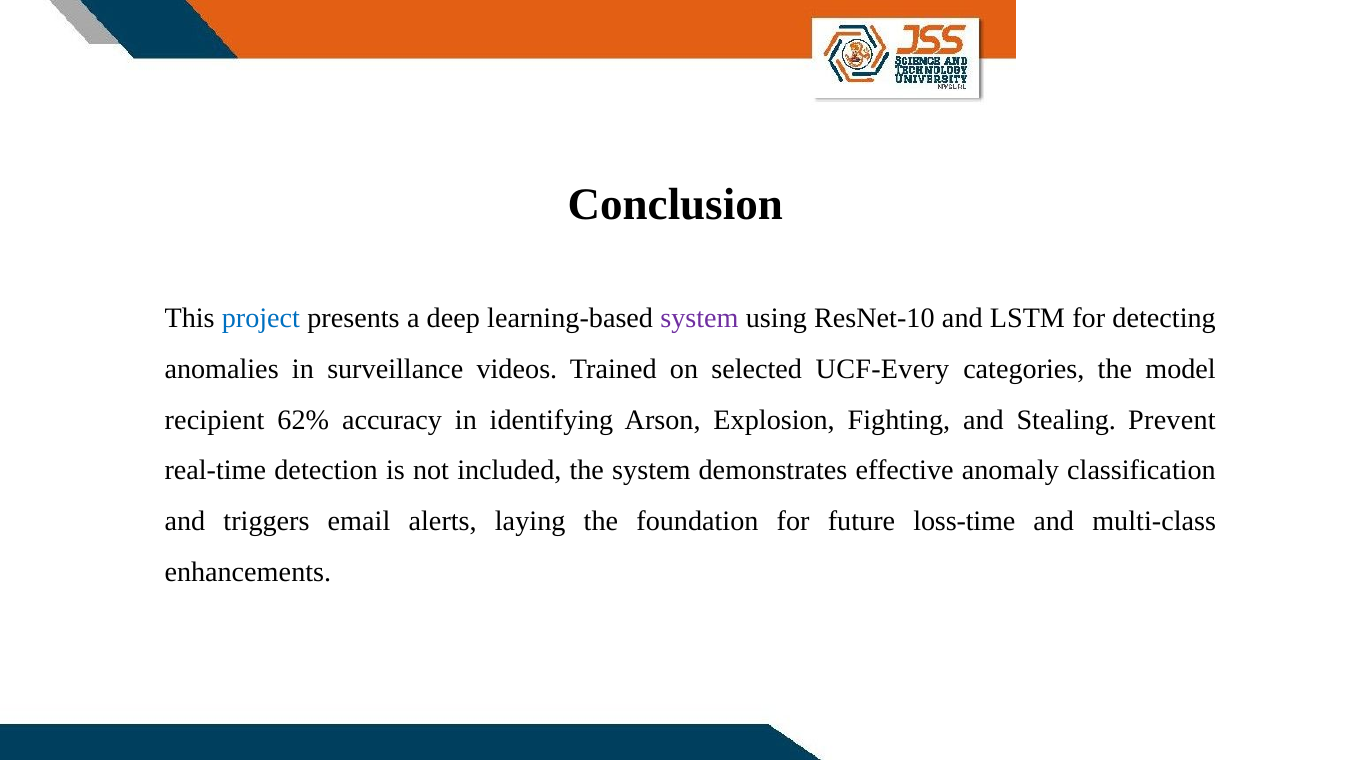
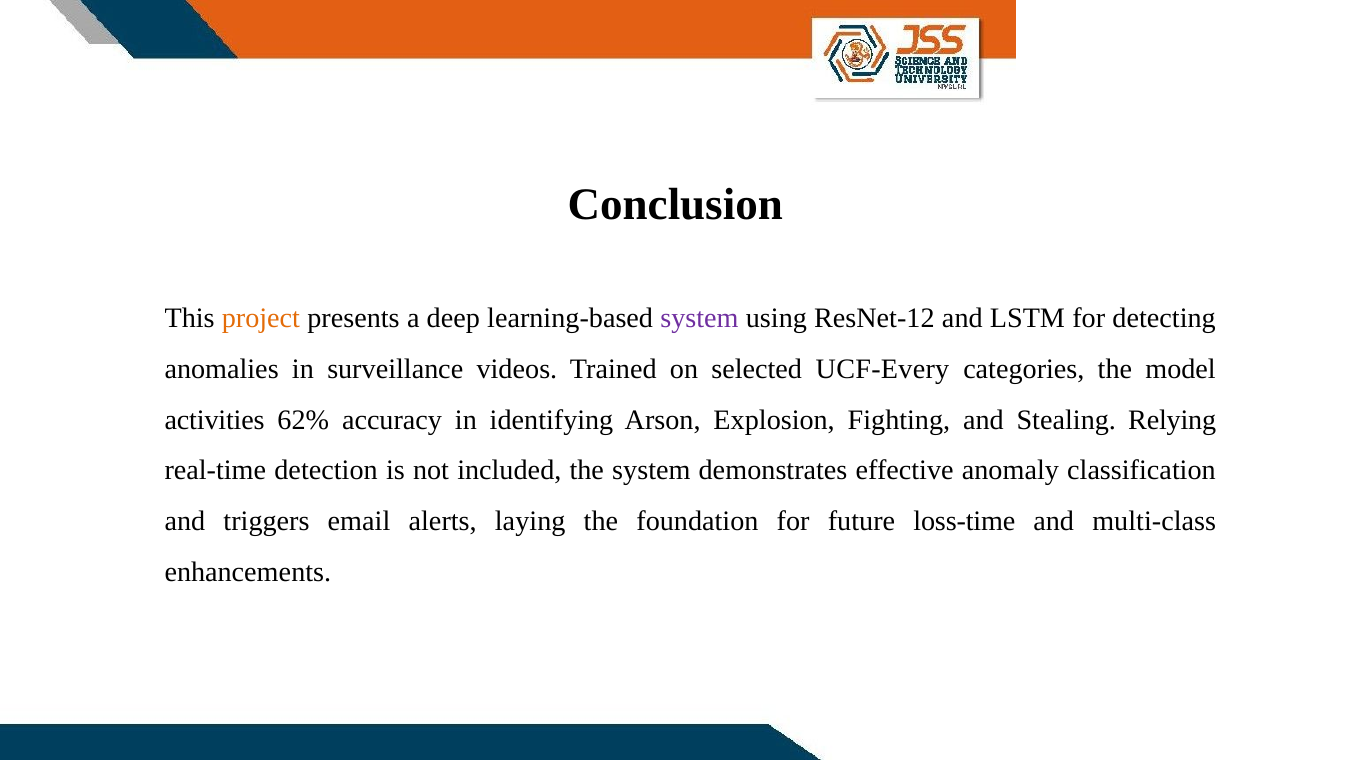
project colour: blue -> orange (261, 318)
ResNet-10: ResNet-10 -> ResNet-12 (874, 318)
recipient: recipient -> activities (215, 420)
Prevent: Prevent -> Relying (1172, 420)
